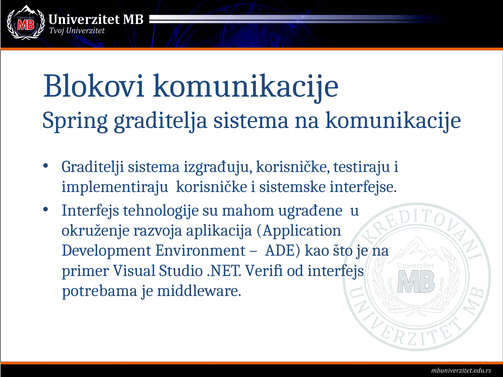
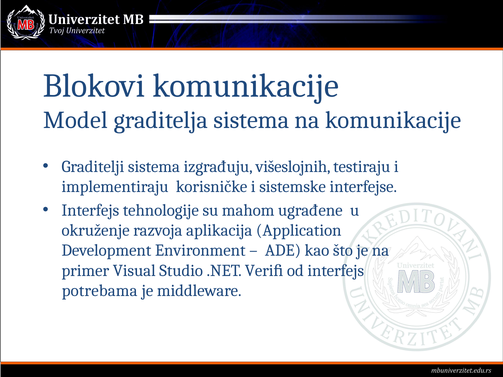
Spring: Spring -> Model (75, 120)
izgrađuju korisničke: korisničke -> višeslojnih (293, 167)
